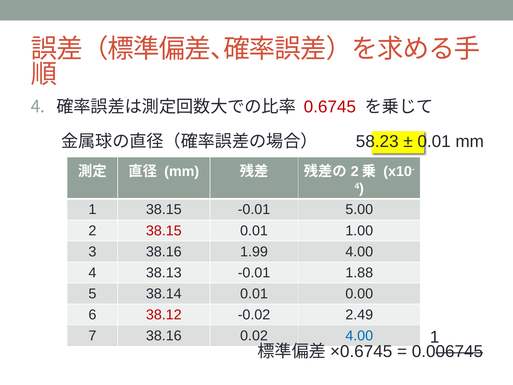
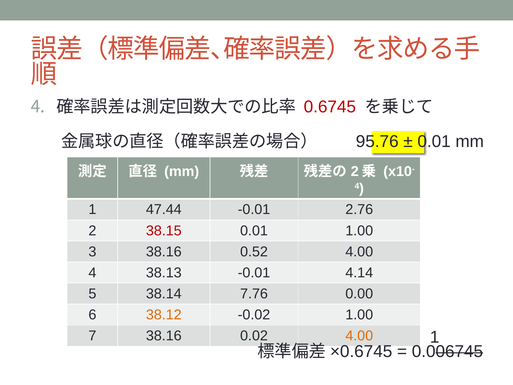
58.23: 58.23 -> 95.76 (377, 141)
1 38.15: 38.15 -> 47.44 (164, 209)
5.00: 5.00 -> 2.76 (359, 209)
1.99: 1.99 -> 0.52 (254, 252)
1.88: 1.88 -> 4.14 (359, 273)
38.14 0.01: 0.01 -> 7.76 (254, 294)
38.12 colour: red -> orange (164, 315)
-0.02 2.49: 2.49 -> 1.00 (359, 315)
4.00 colour: blue -> orange (359, 336)
